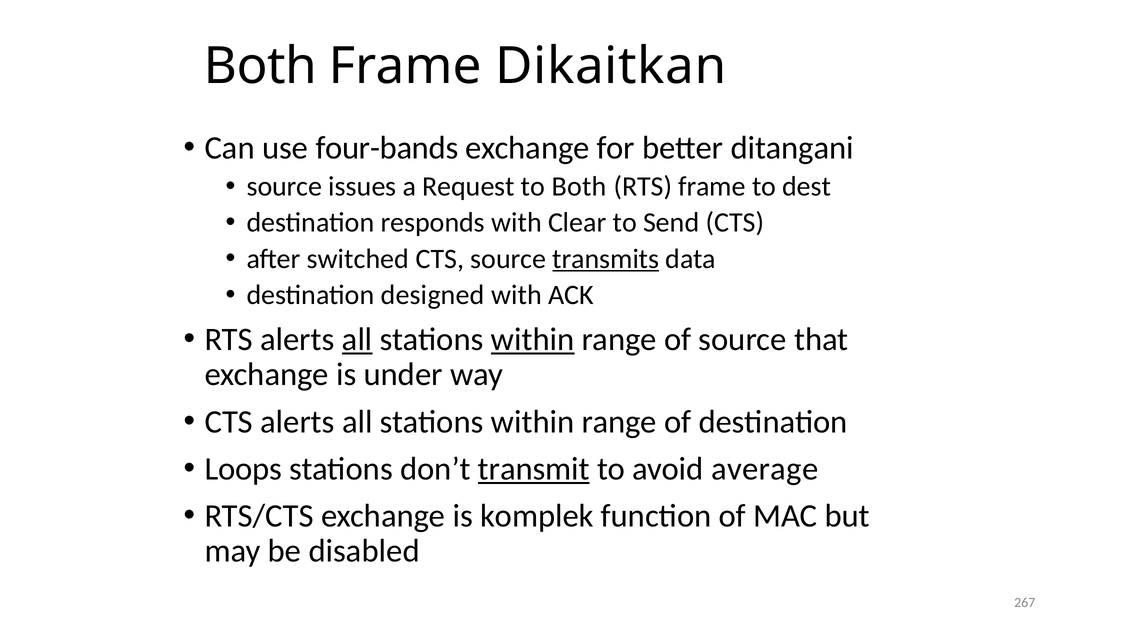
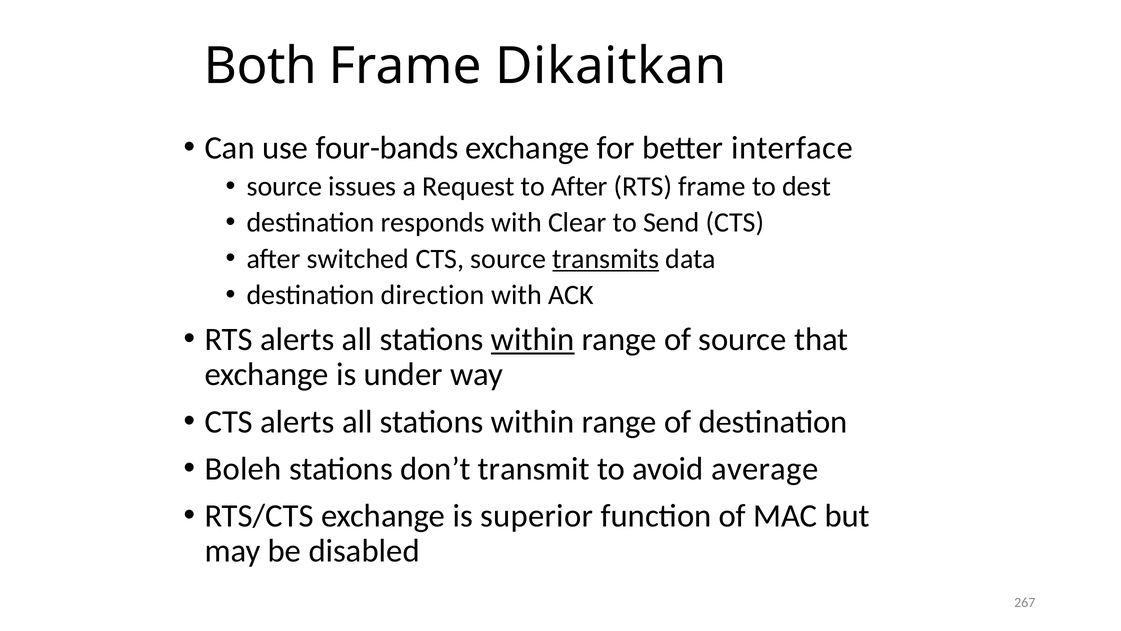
ditangani: ditangani -> interface (792, 148)
to Both: Both -> After (579, 186)
designed: designed -> direction (433, 295)
all underline: present -> none (357, 339)
Loops: Loops -> Boleh (243, 468)
transmit underline: present -> none (534, 468)
komplek: komplek -> superior (537, 515)
